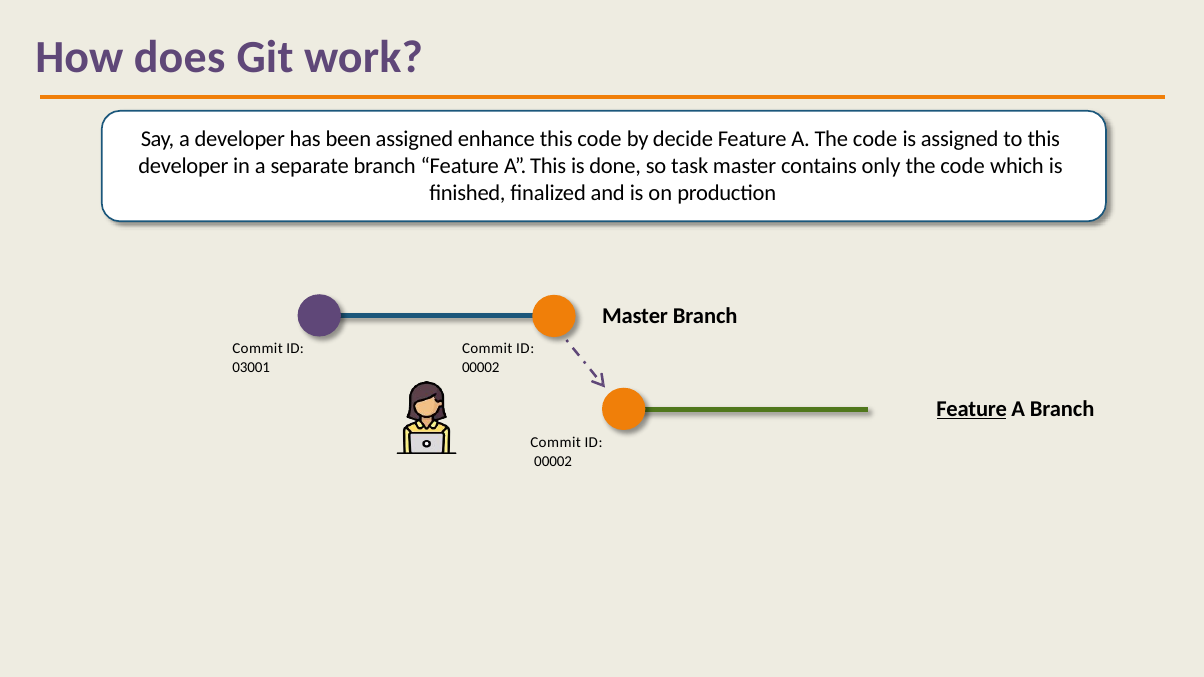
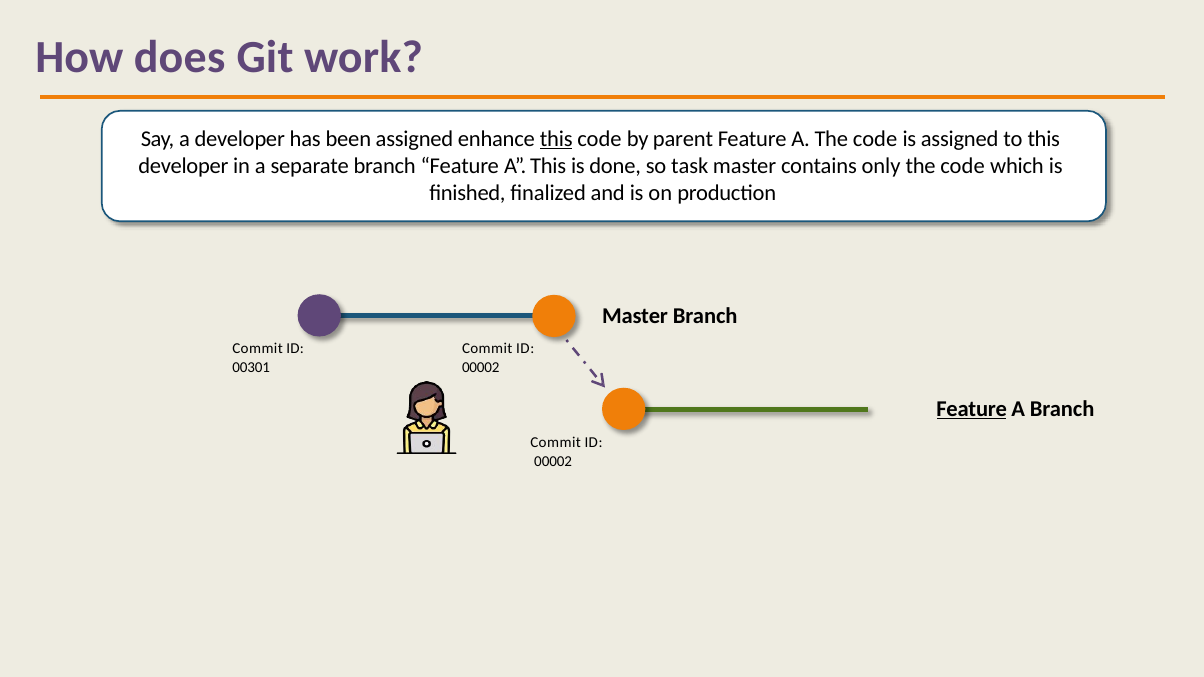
this underline: none -> present (556, 139)
decide: decide -> parent (683, 139)
03001: 03001 -> 00301 (251, 368)
